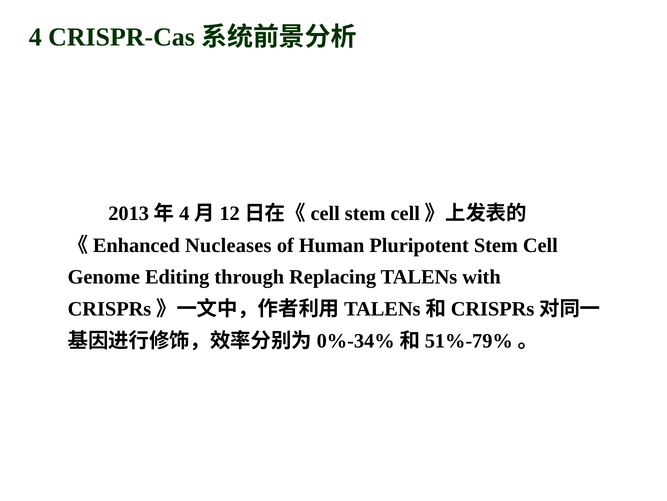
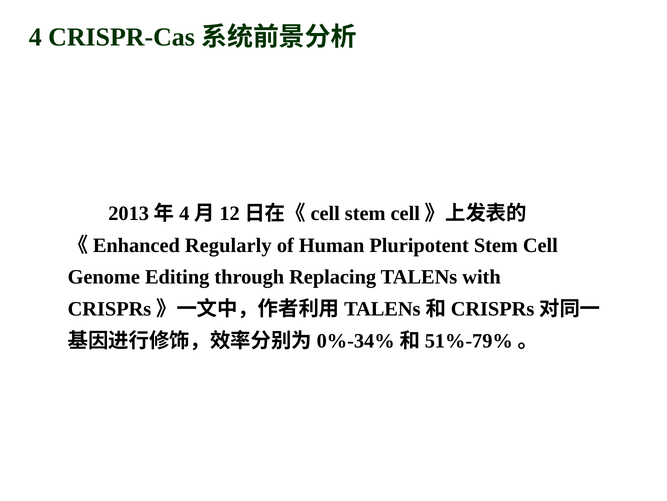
Nucleases: Nucleases -> Regularly (228, 245)
